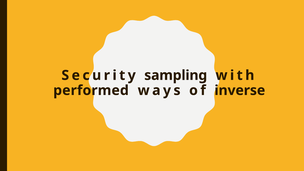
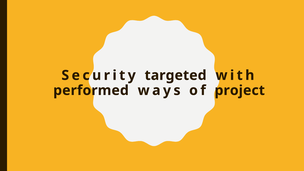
sampling: sampling -> targeted (176, 75)
inverse: inverse -> project (240, 90)
